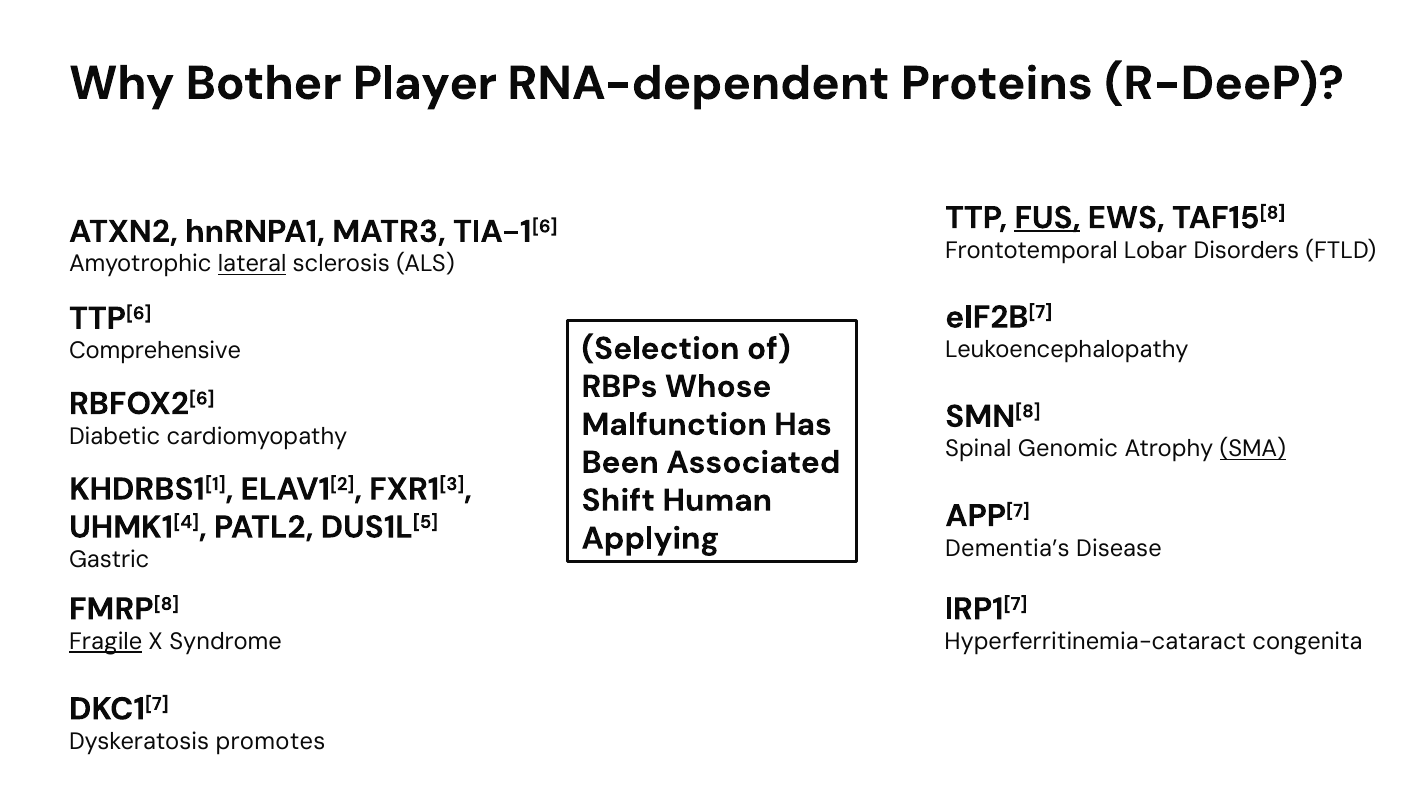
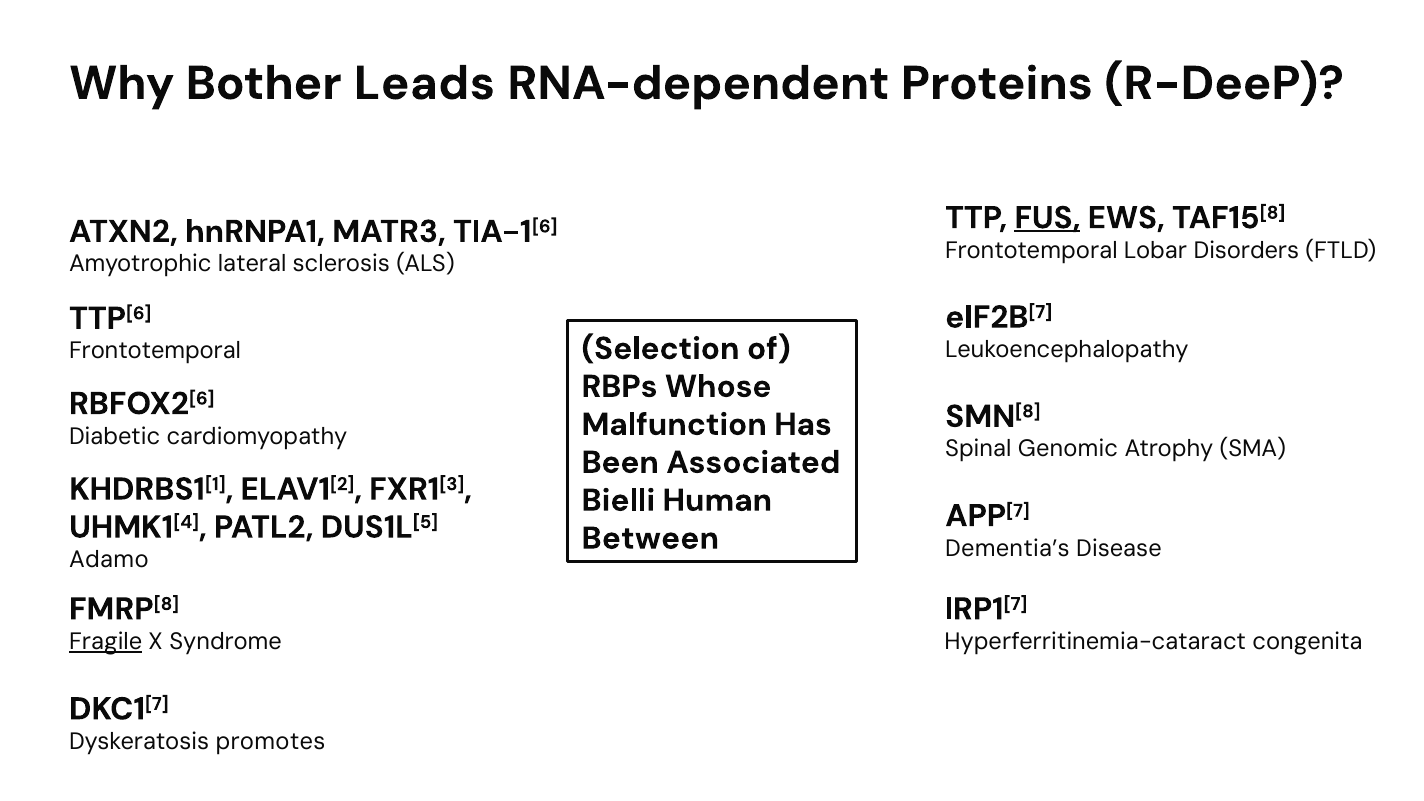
Player: Player -> Leads (424, 83)
lateral underline: present -> none (252, 264)
Comprehensive: Comprehensive -> Frontotemporal (155, 351)
SMA underline: present -> none (1253, 449)
Shift: Shift -> Bielli (618, 500)
Applying: Applying -> Between (650, 538)
Gastric: Gastric -> Adamo (109, 560)
